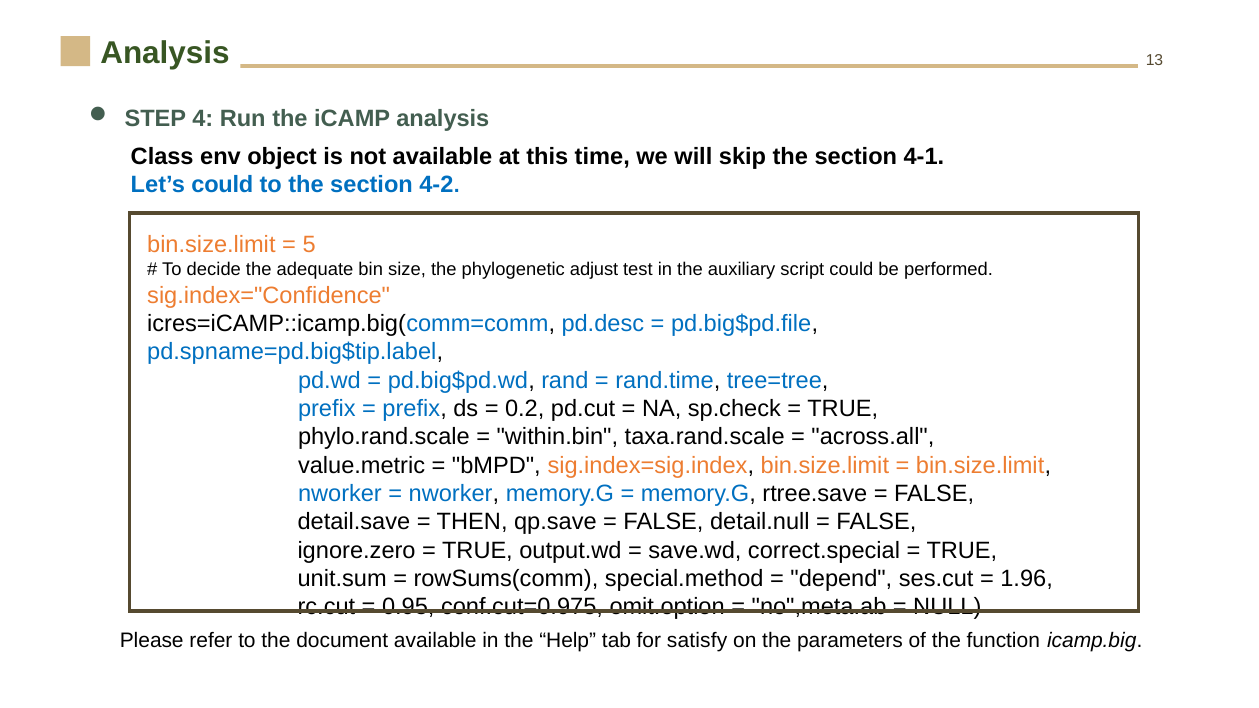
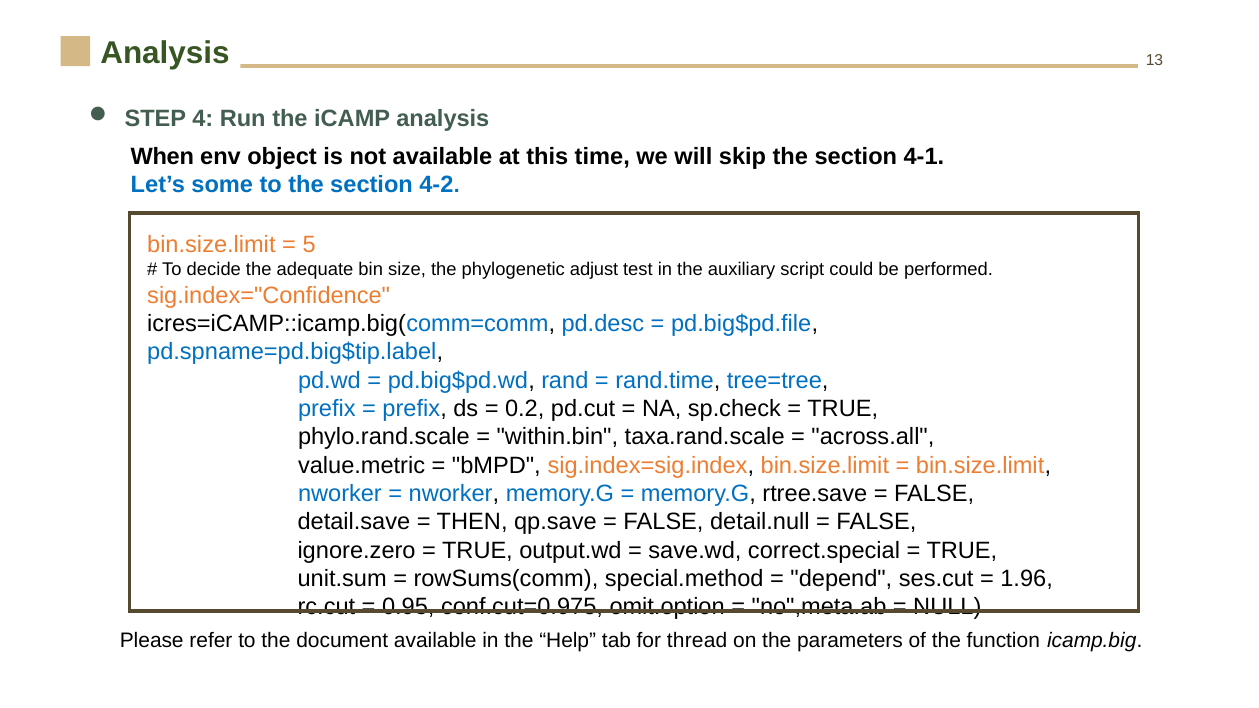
Class: Class -> When (162, 157)
Let’s could: could -> some (222, 185)
satisfy: satisfy -> thread (697, 641)
